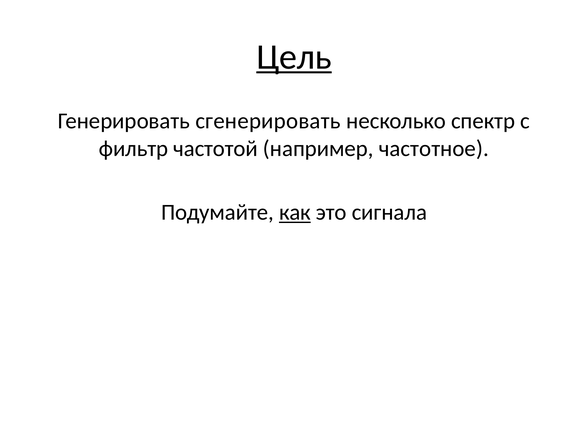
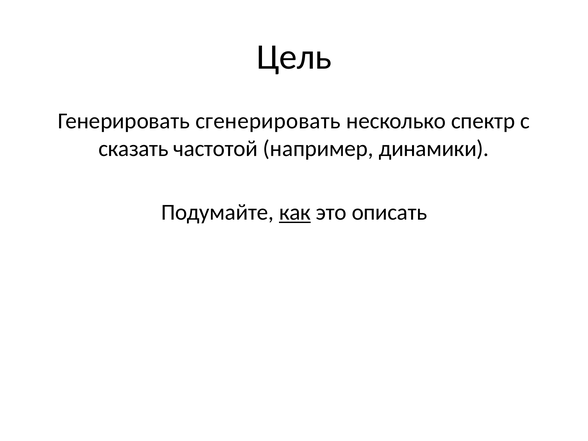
Цель underline: present -> none (294, 57)
фильтр: фильтр -> сказать (134, 149)
частотное: частотное -> динамики (434, 149)
сигнала: сигнала -> описать (389, 212)
